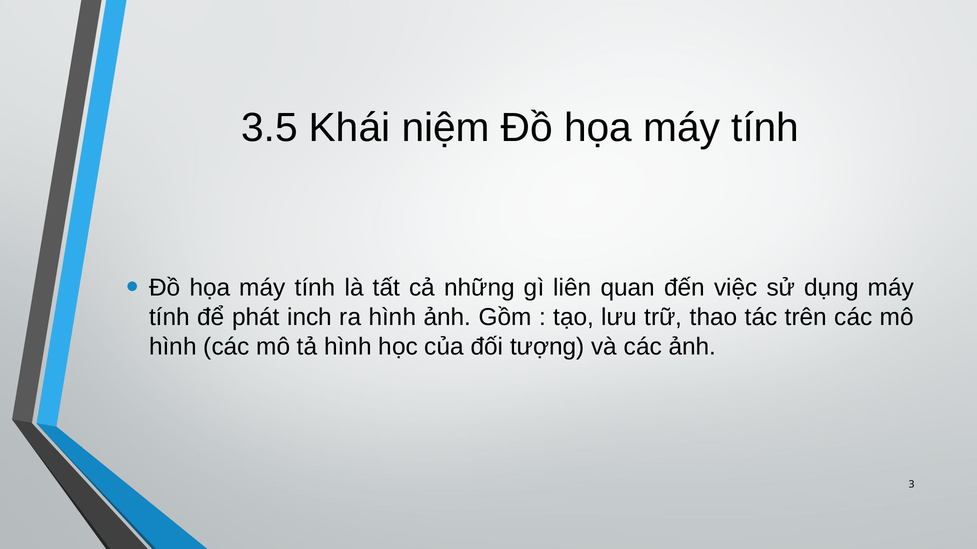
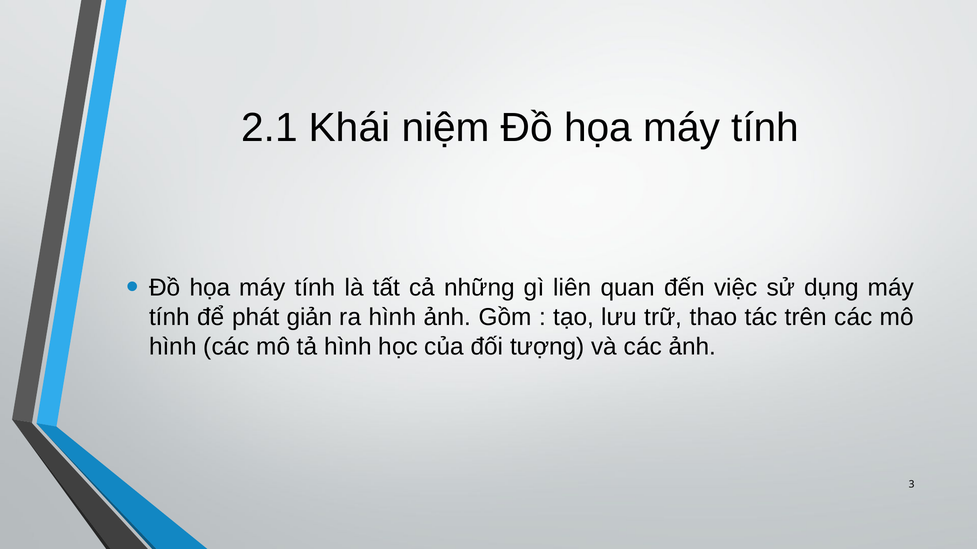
3.5: 3.5 -> 2.1 (269, 128)
inch: inch -> giản (310, 318)
